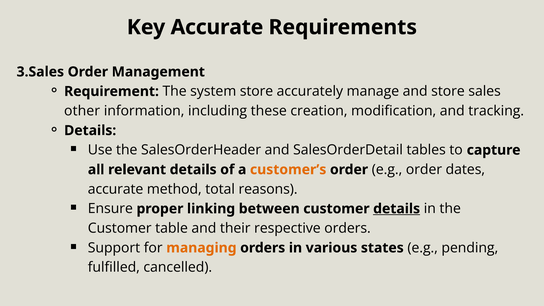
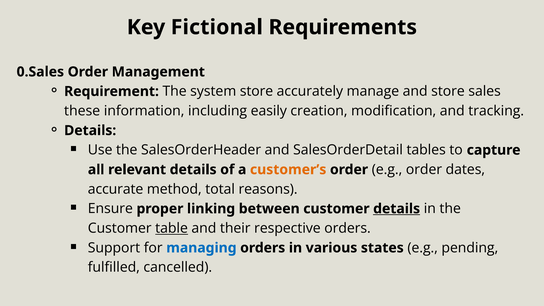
Key Accurate: Accurate -> Fictional (217, 27)
3.Sales: 3.Sales -> 0.Sales (40, 72)
other: other -> these (82, 111)
these: these -> easily (269, 111)
table underline: none -> present (172, 228)
managing colour: orange -> blue (201, 248)
